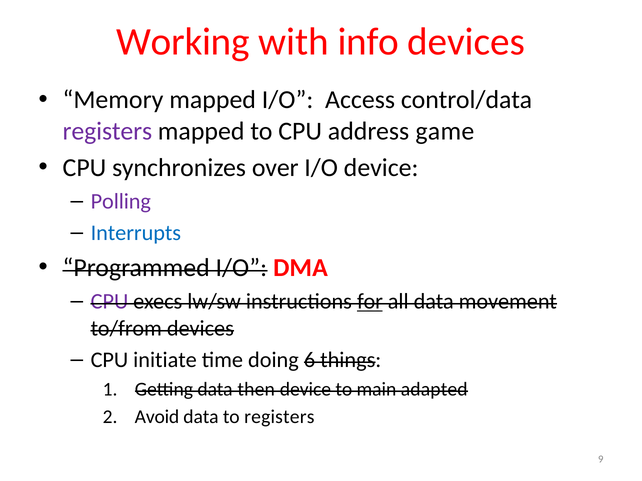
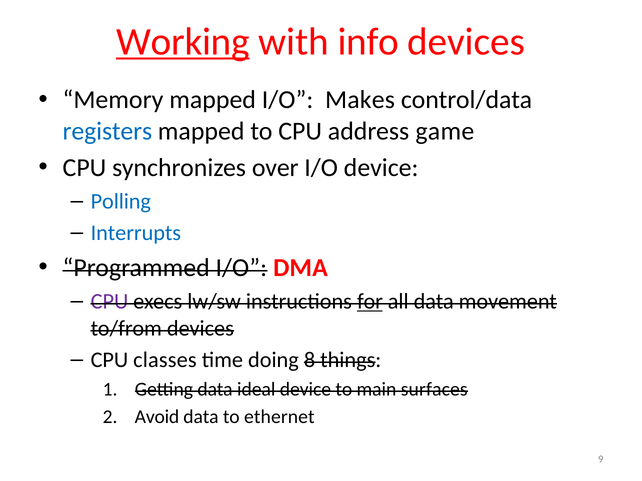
Working underline: none -> present (183, 42)
Access: Access -> Makes (360, 100)
registers colour: purple -> blue (107, 131)
Polling colour: purple -> blue (121, 202)
initiate: initiate -> classes (165, 360)
6: 6 -> 8 (310, 360)
then: then -> ideal (256, 389)
adapted: adapted -> surfaces (434, 389)
to registers: registers -> ethernet (279, 417)
